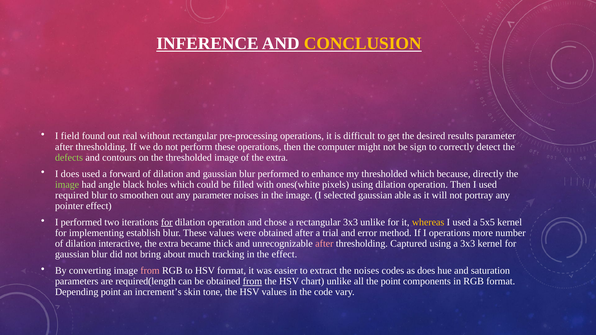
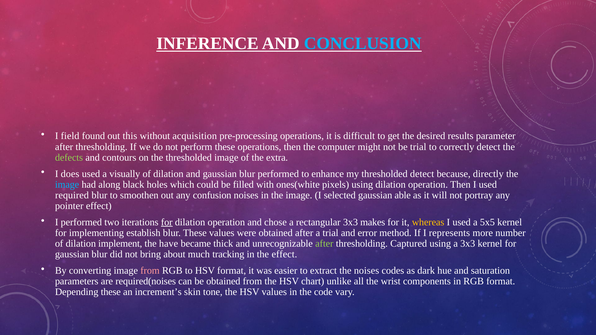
CONCLUSION colour: yellow -> light blue (363, 43)
real: real -> this (130, 136)
without rectangular: rectangular -> acquisition (195, 136)
be sign: sign -> trial (418, 147)
forward: forward -> visually (125, 174)
thresholded which: which -> detect (422, 174)
image colour: light green -> light blue (67, 185)
angle: angle -> along (109, 185)
any parameter: parameter -> confusion (212, 195)
3x3 unlike: unlike -> makes (373, 222)
I operations: operations -> represents (449, 233)
interactive: interactive -> implement (120, 244)
extra: extra -> have (169, 244)
after colour: pink -> light green (324, 244)
as does: does -> dark (426, 271)
required(length: required(length -> required(noises (146, 281)
from underline: present -> none (252, 281)
the point: point -> wrist (391, 281)
Depending point: point -> these (111, 292)
